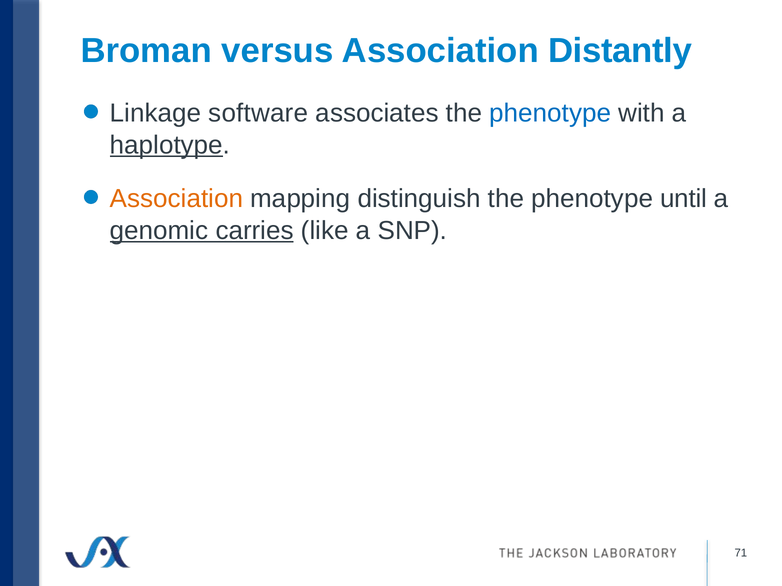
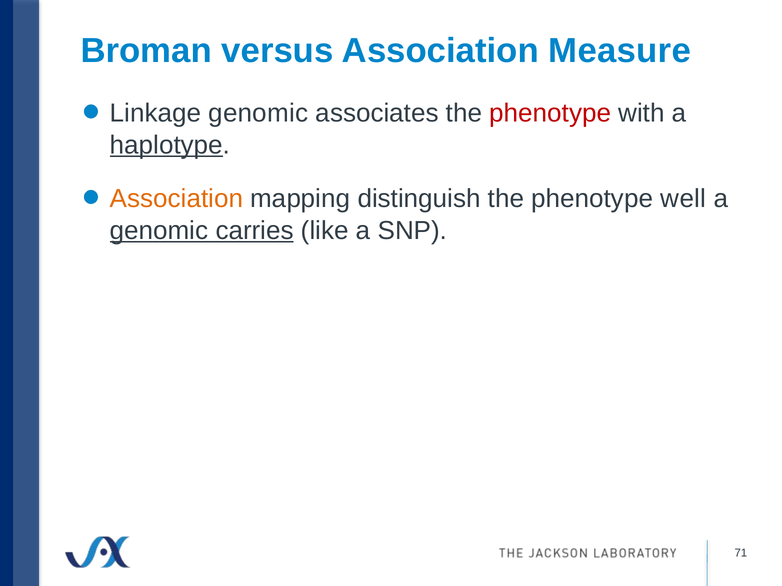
Distantly: Distantly -> Measure (620, 51)
Linkage software: software -> genomic (258, 113)
phenotype colour: blue -> red (550, 113)
until: until -> well (683, 199)
